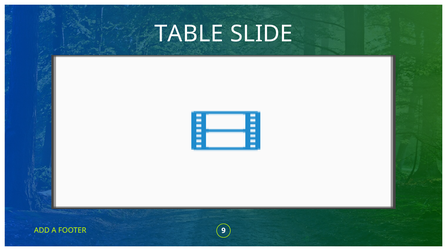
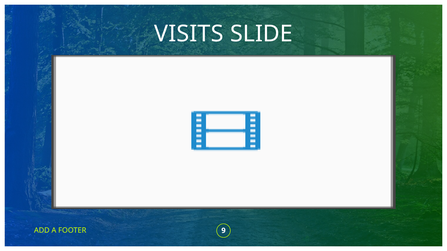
TABLE: TABLE -> VISITS (189, 34)
